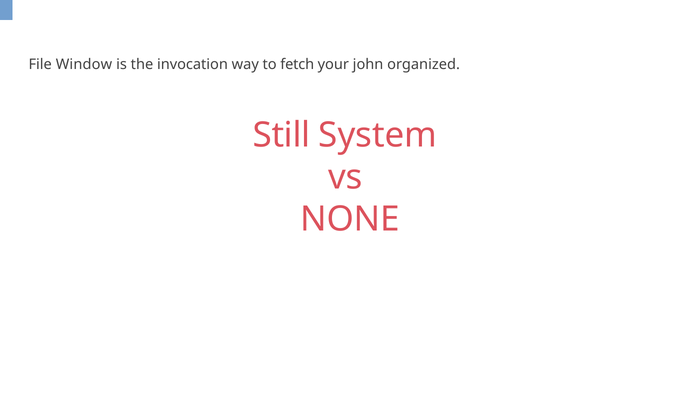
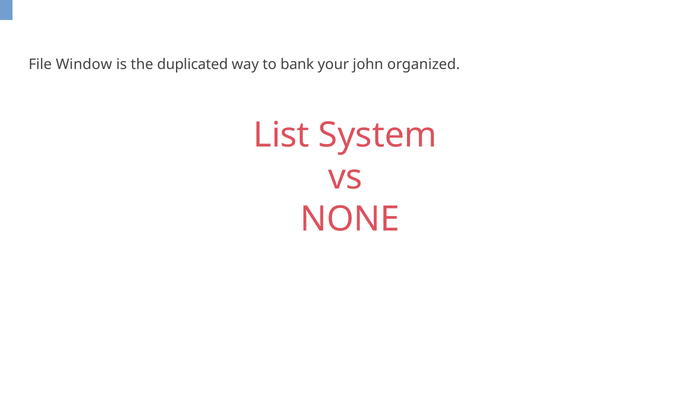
invocation: invocation -> duplicated (193, 65)
fetch: fetch -> bank (297, 65)
Still: Still -> List (282, 135)
